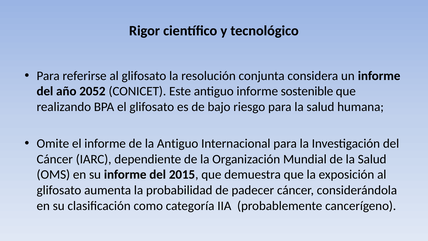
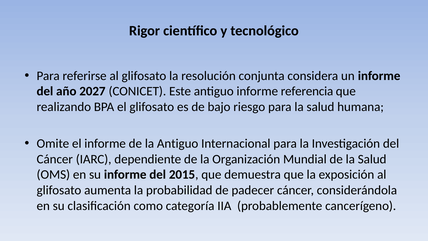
2052: 2052 -> 2027 (92, 91)
sostenible: sostenible -> referencia (307, 91)
